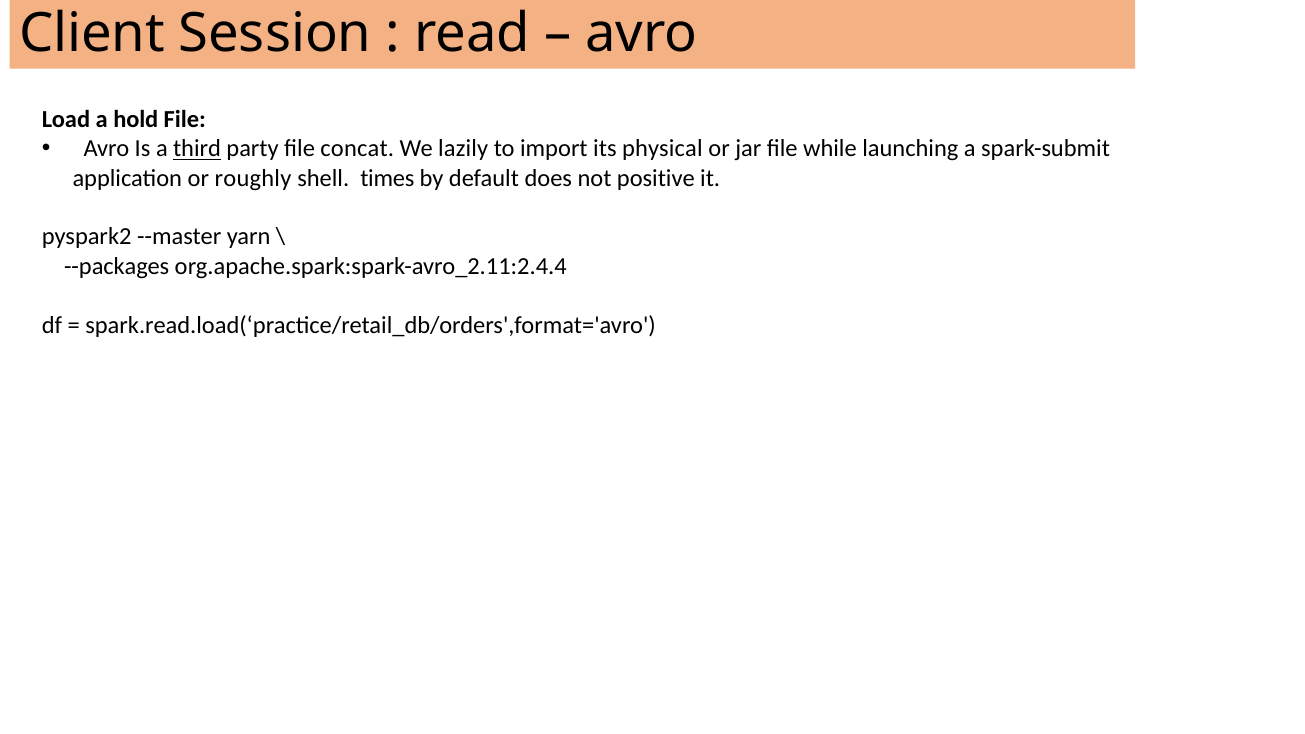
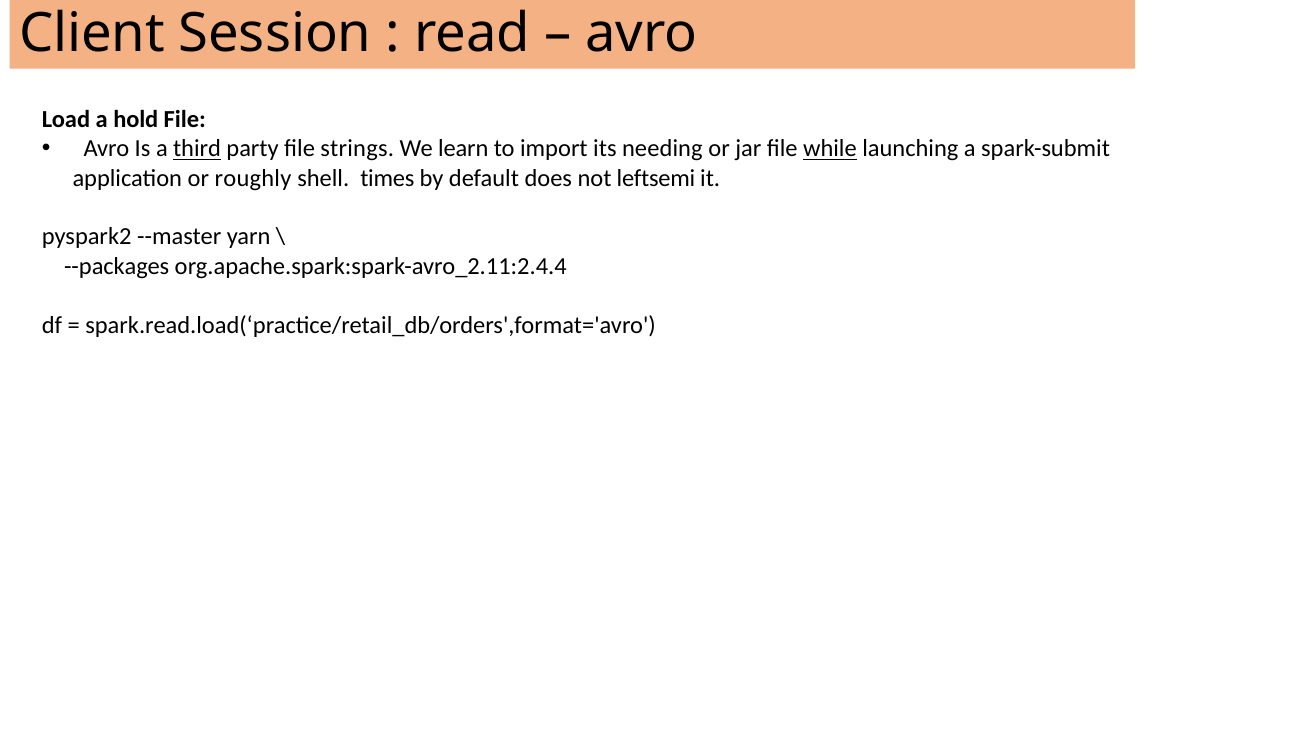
concat: concat -> strings (357, 149)
lazily: lazily -> learn (463, 149)
physical: physical -> needing (662, 149)
while underline: none -> present (830, 149)
positive: positive -> leftsemi (656, 178)
